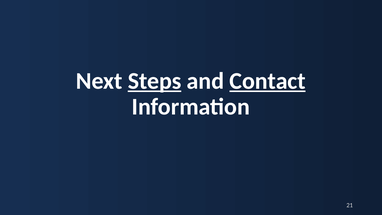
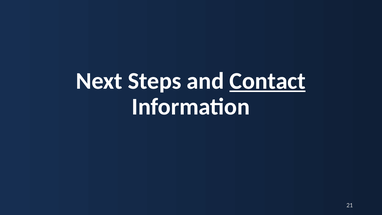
Steps underline: present -> none (155, 81)
